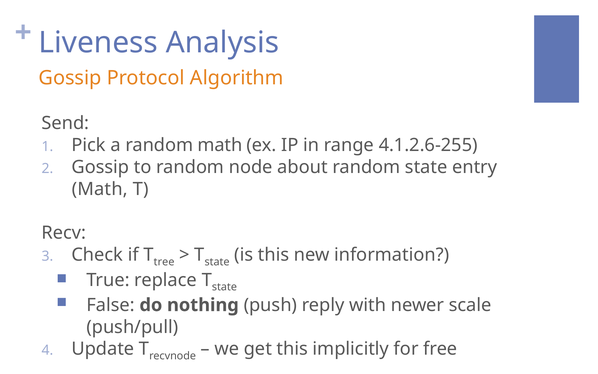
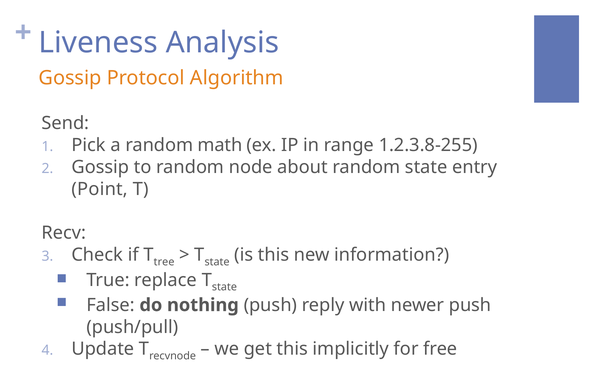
4.1.2.6-255: 4.1.2.6-255 -> 1.2.3.8-255 (428, 145)
Math: Math -> Point (100, 189)
newer scale: scale -> push (470, 305)
